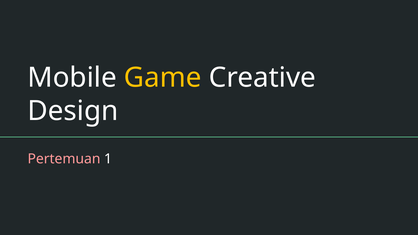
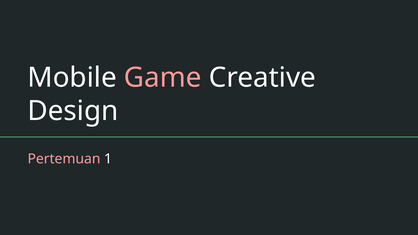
Game colour: yellow -> pink (163, 78)
